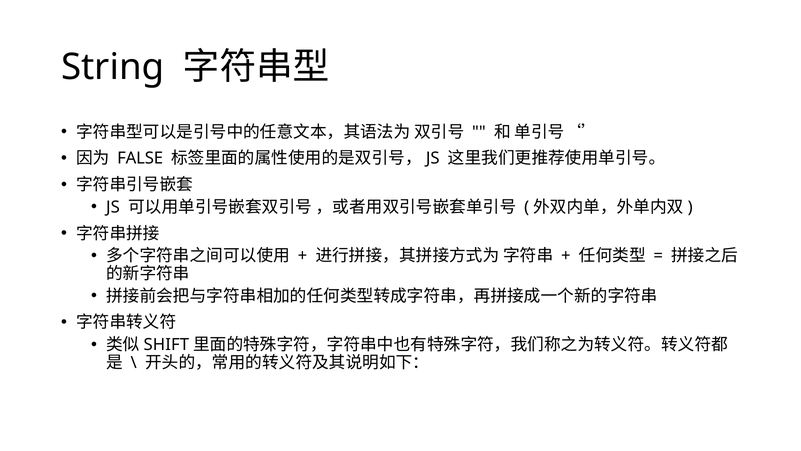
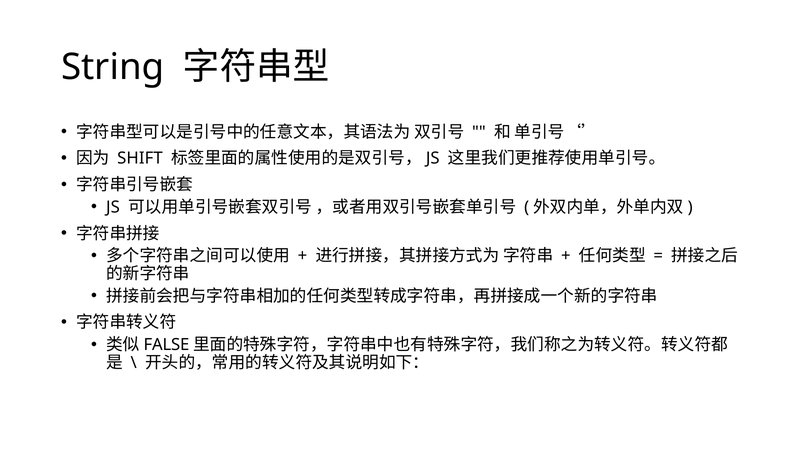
FALSE: FALSE -> SHIFT (140, 158)
SHIFT: SHIFT -> FALSE (166, 344)
